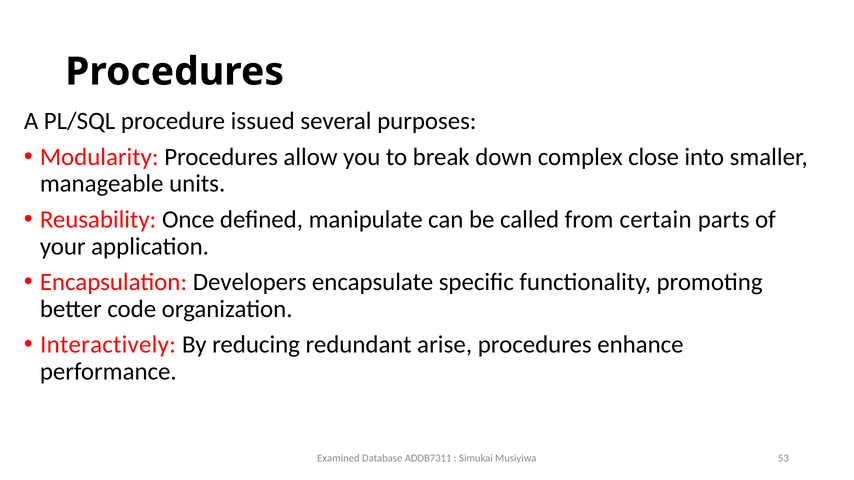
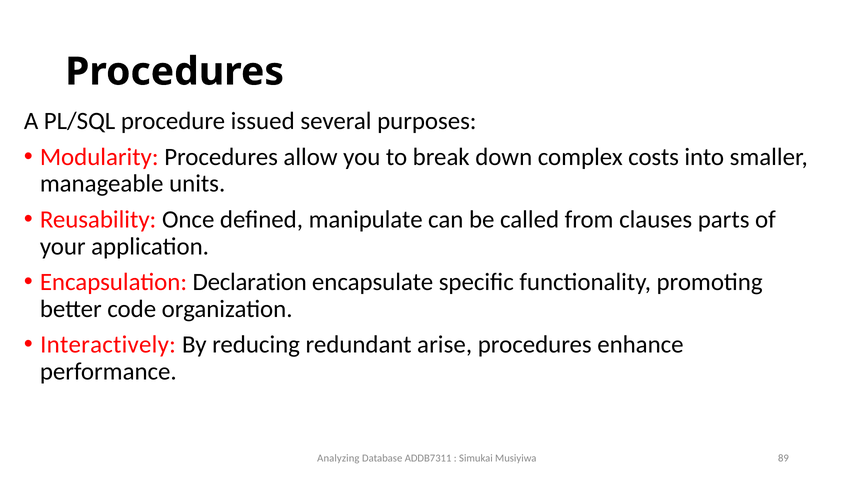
close: close -> costs (654, 157)
certain: certain -> clauses (656, 220)
Developers: Developers -> Declaration (250, 282)
Examined: Examined -> Analyzing (338, 459)
53: 53 -> 89 (783, 459)
